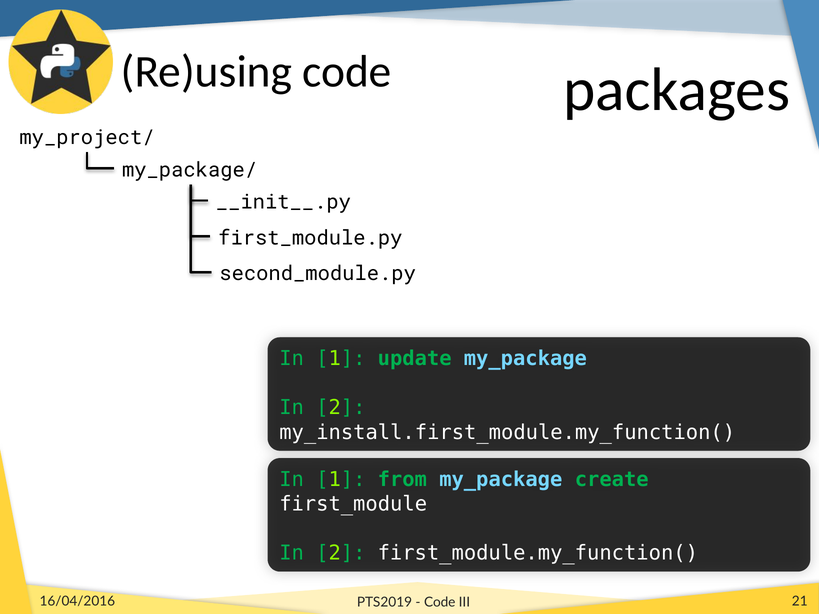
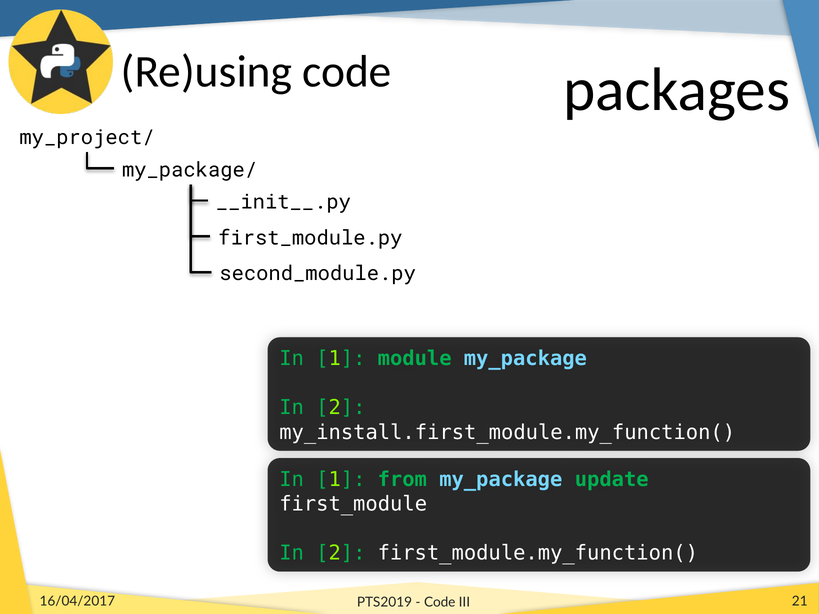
update: update -> module (415, 359)
create: create -> update (612, 480)
16/04/2016: 16/04/2016 -> 16/04/2017 (77, 601)
